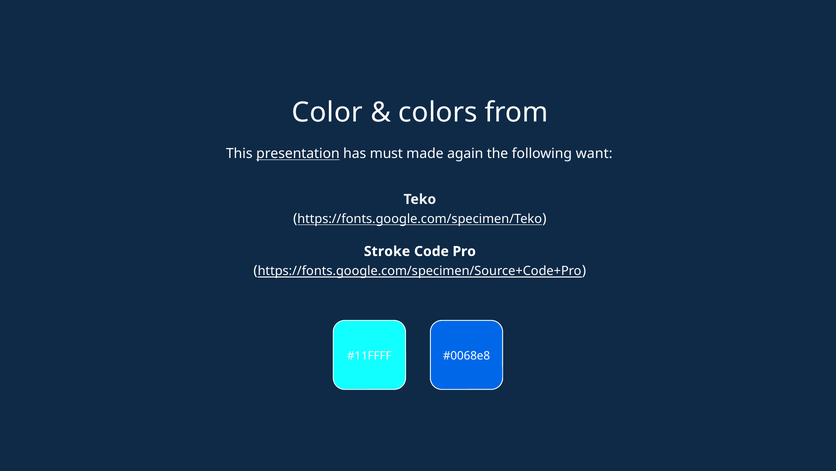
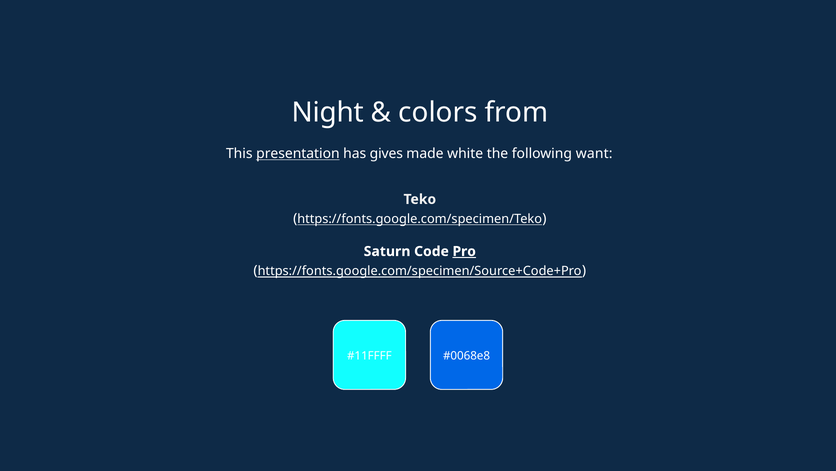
Color: Color -> Night (328, 112)
must: must -> gives (386, 153)
again: again -> white (465, 153)
Stroke: Stroke -> Saturn (387, 251)
Pro underline: none -> present (464, 251)
